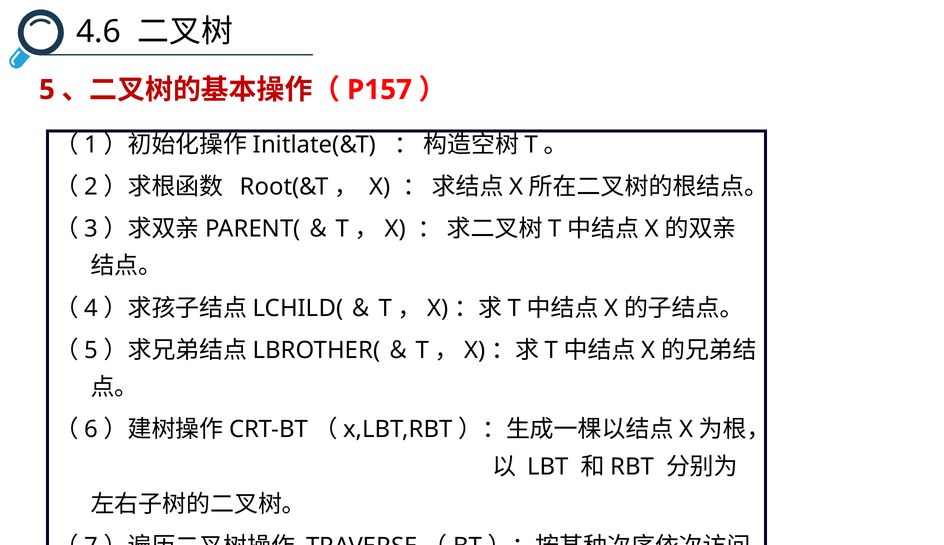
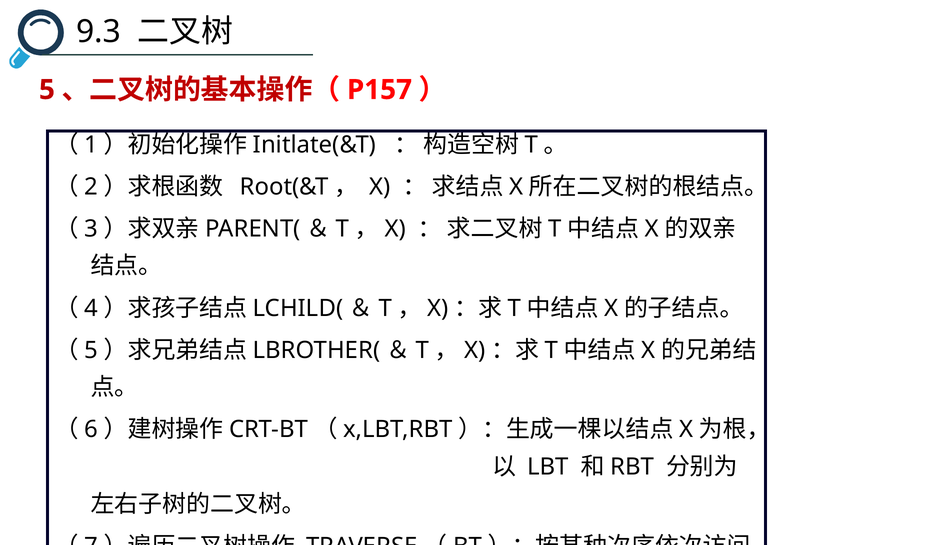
4.6: 4.6 -> 9.3 (99, 32)
